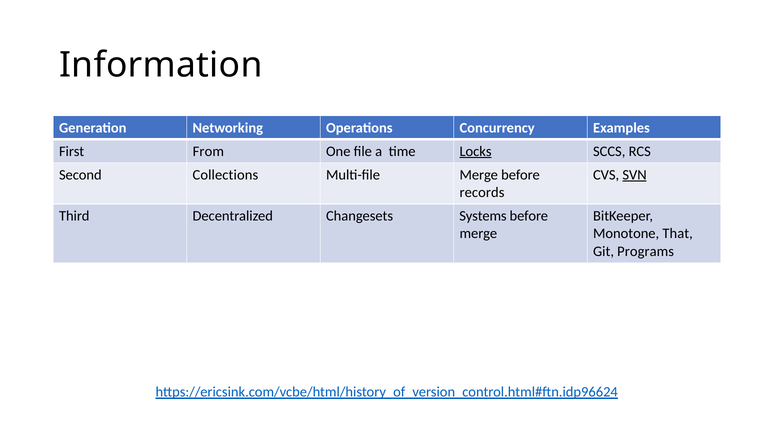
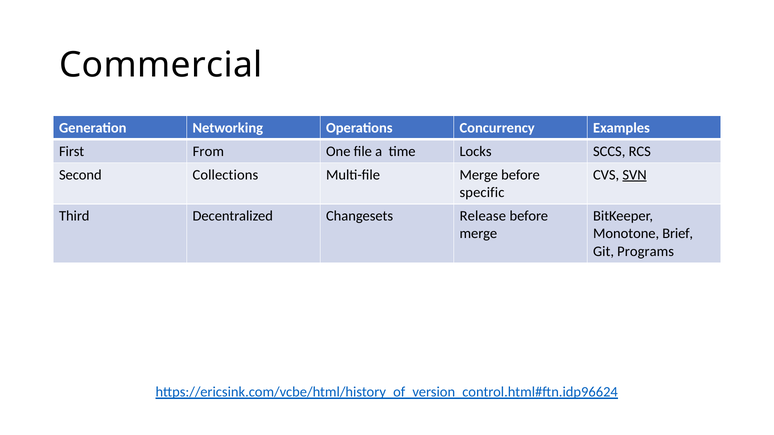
Information: Information -> Commercial (161, 65)
Locks underline: present -> none (476, 151)
records: records -> specific (482, 193)
Systems: Systems -> Release (483, 216)
That: That -> Brief (678, 234)
